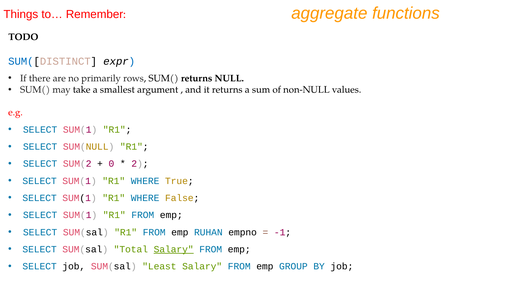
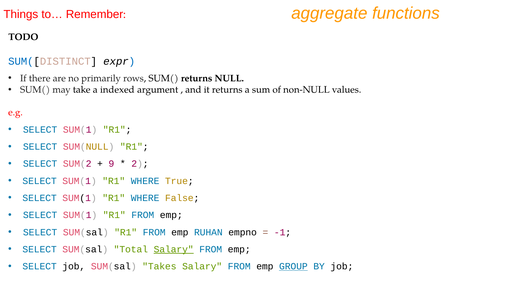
smallest: smallest -> indexed (117, 90)
0: 0 -> 9 (111, 164)
Least: Least -> Takes (159, 267)
GROUP underline: none -> present (293, 267)
